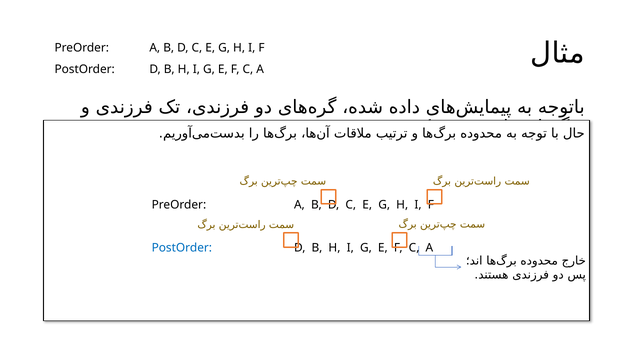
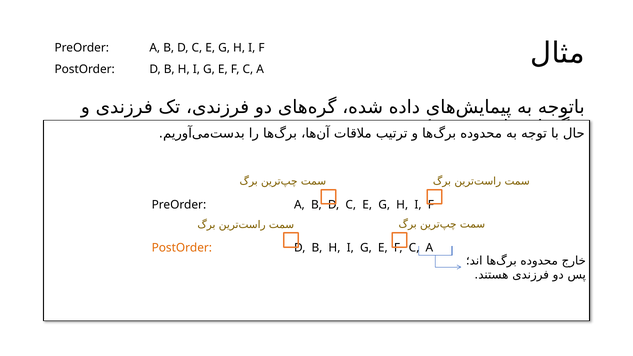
PostOrder colour: blue -> orange (182, 248)
